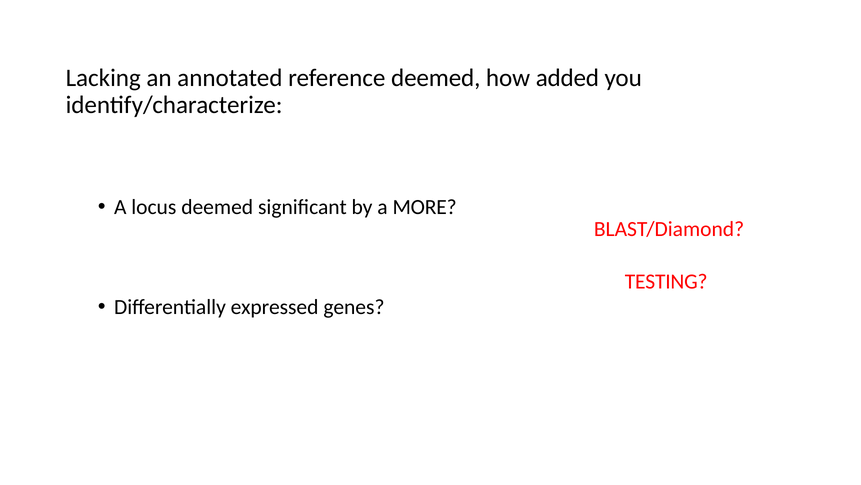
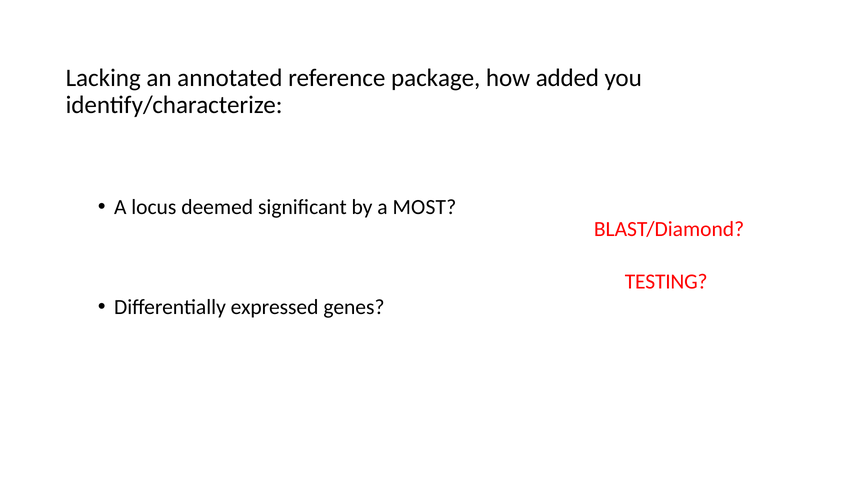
reference deemed: deemed -> package (436, 78)
MORE: MORE -> MOST (424, 207)
